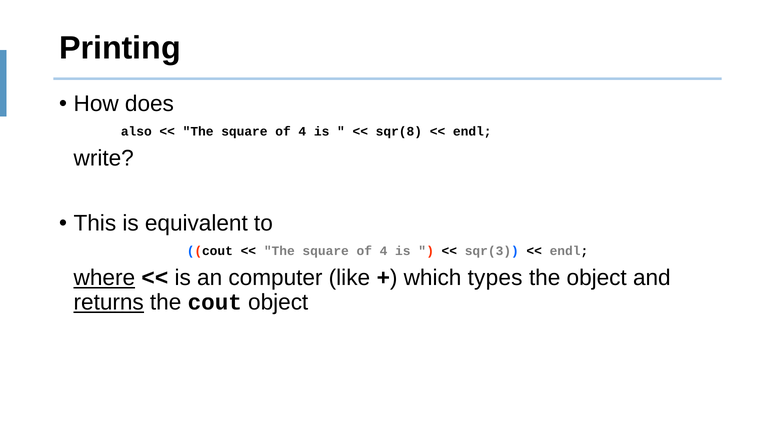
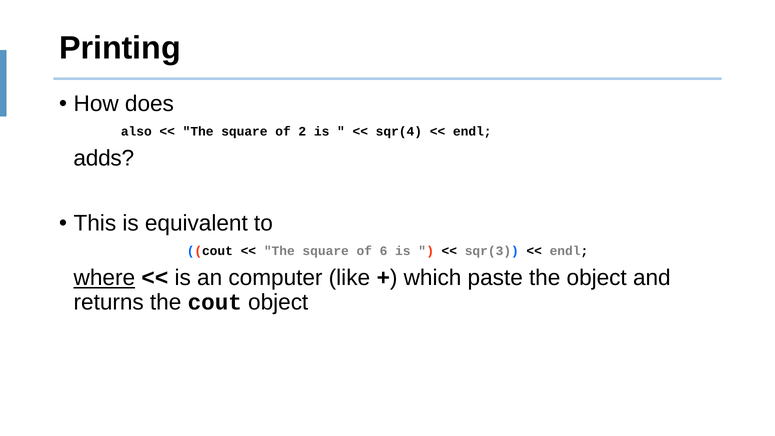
4: 4 -> 2 (302, 131)
sqr(8: sqr(8 -> sqr(4 (399, 131)
write: write -> adds (104, 158)
4: 4 -> 6 (384, 251)
types: types -> paste (495, 278)
returns underline: present -> none (109, 302)
